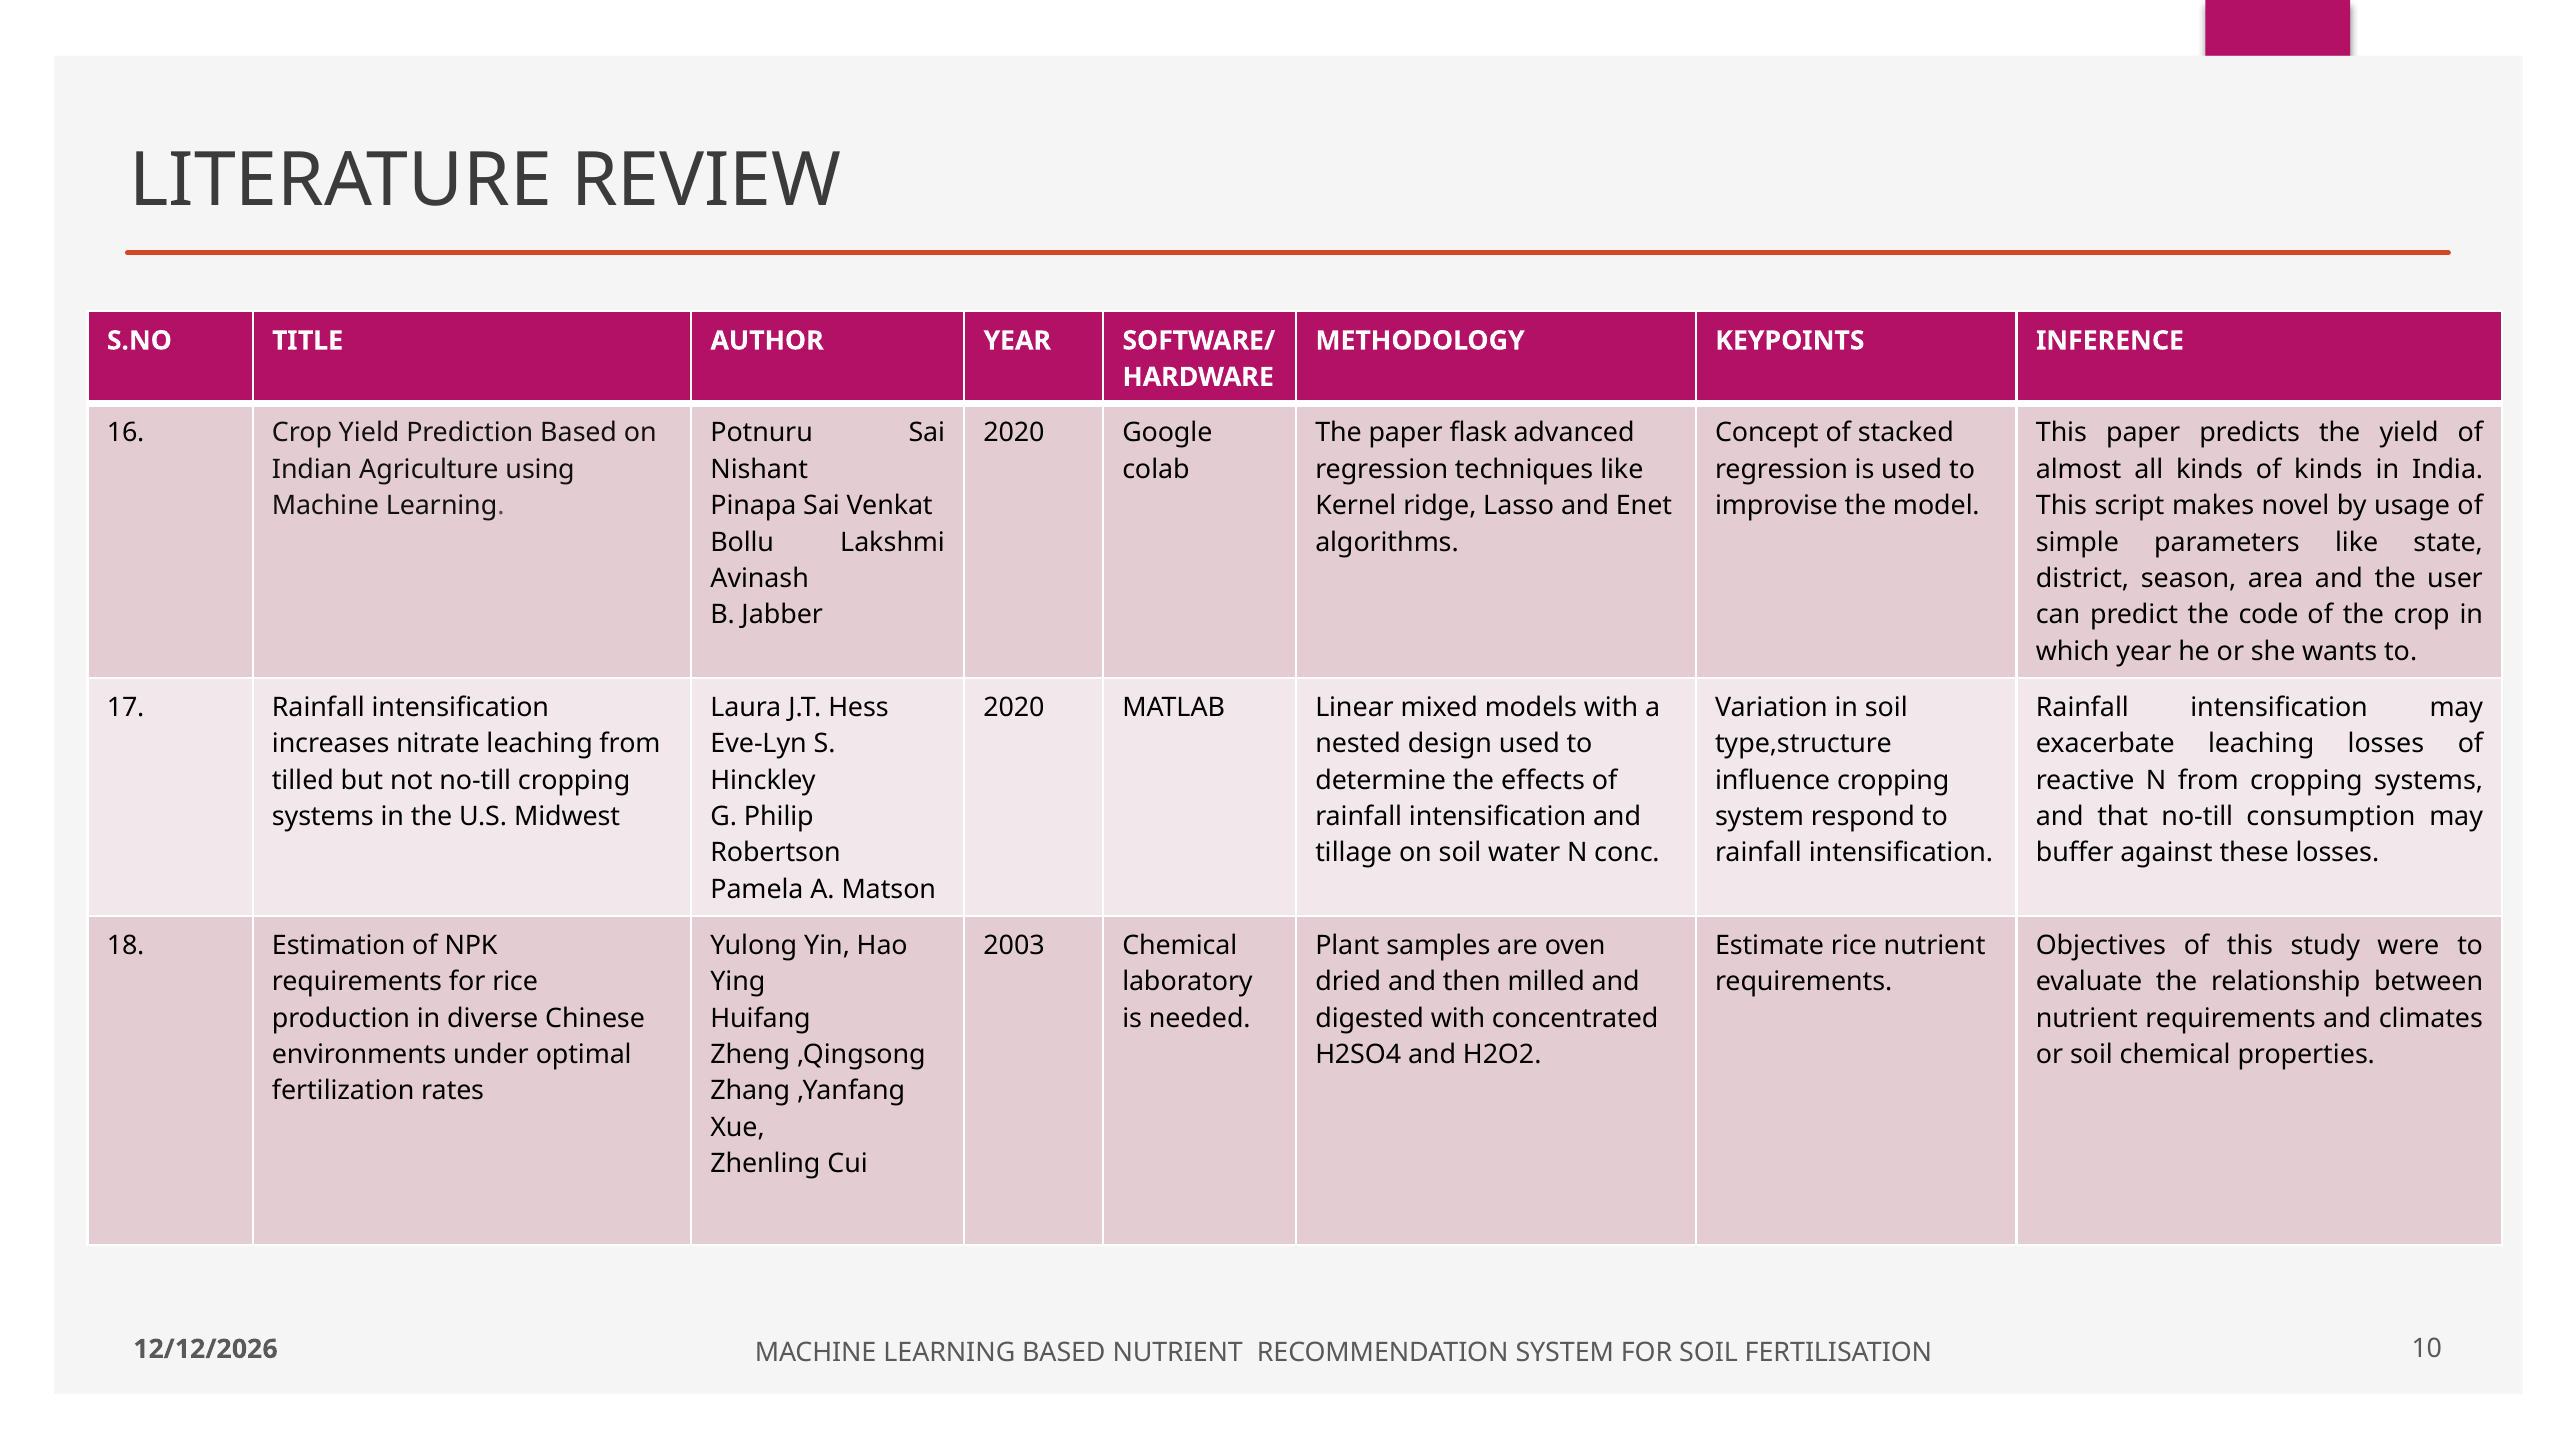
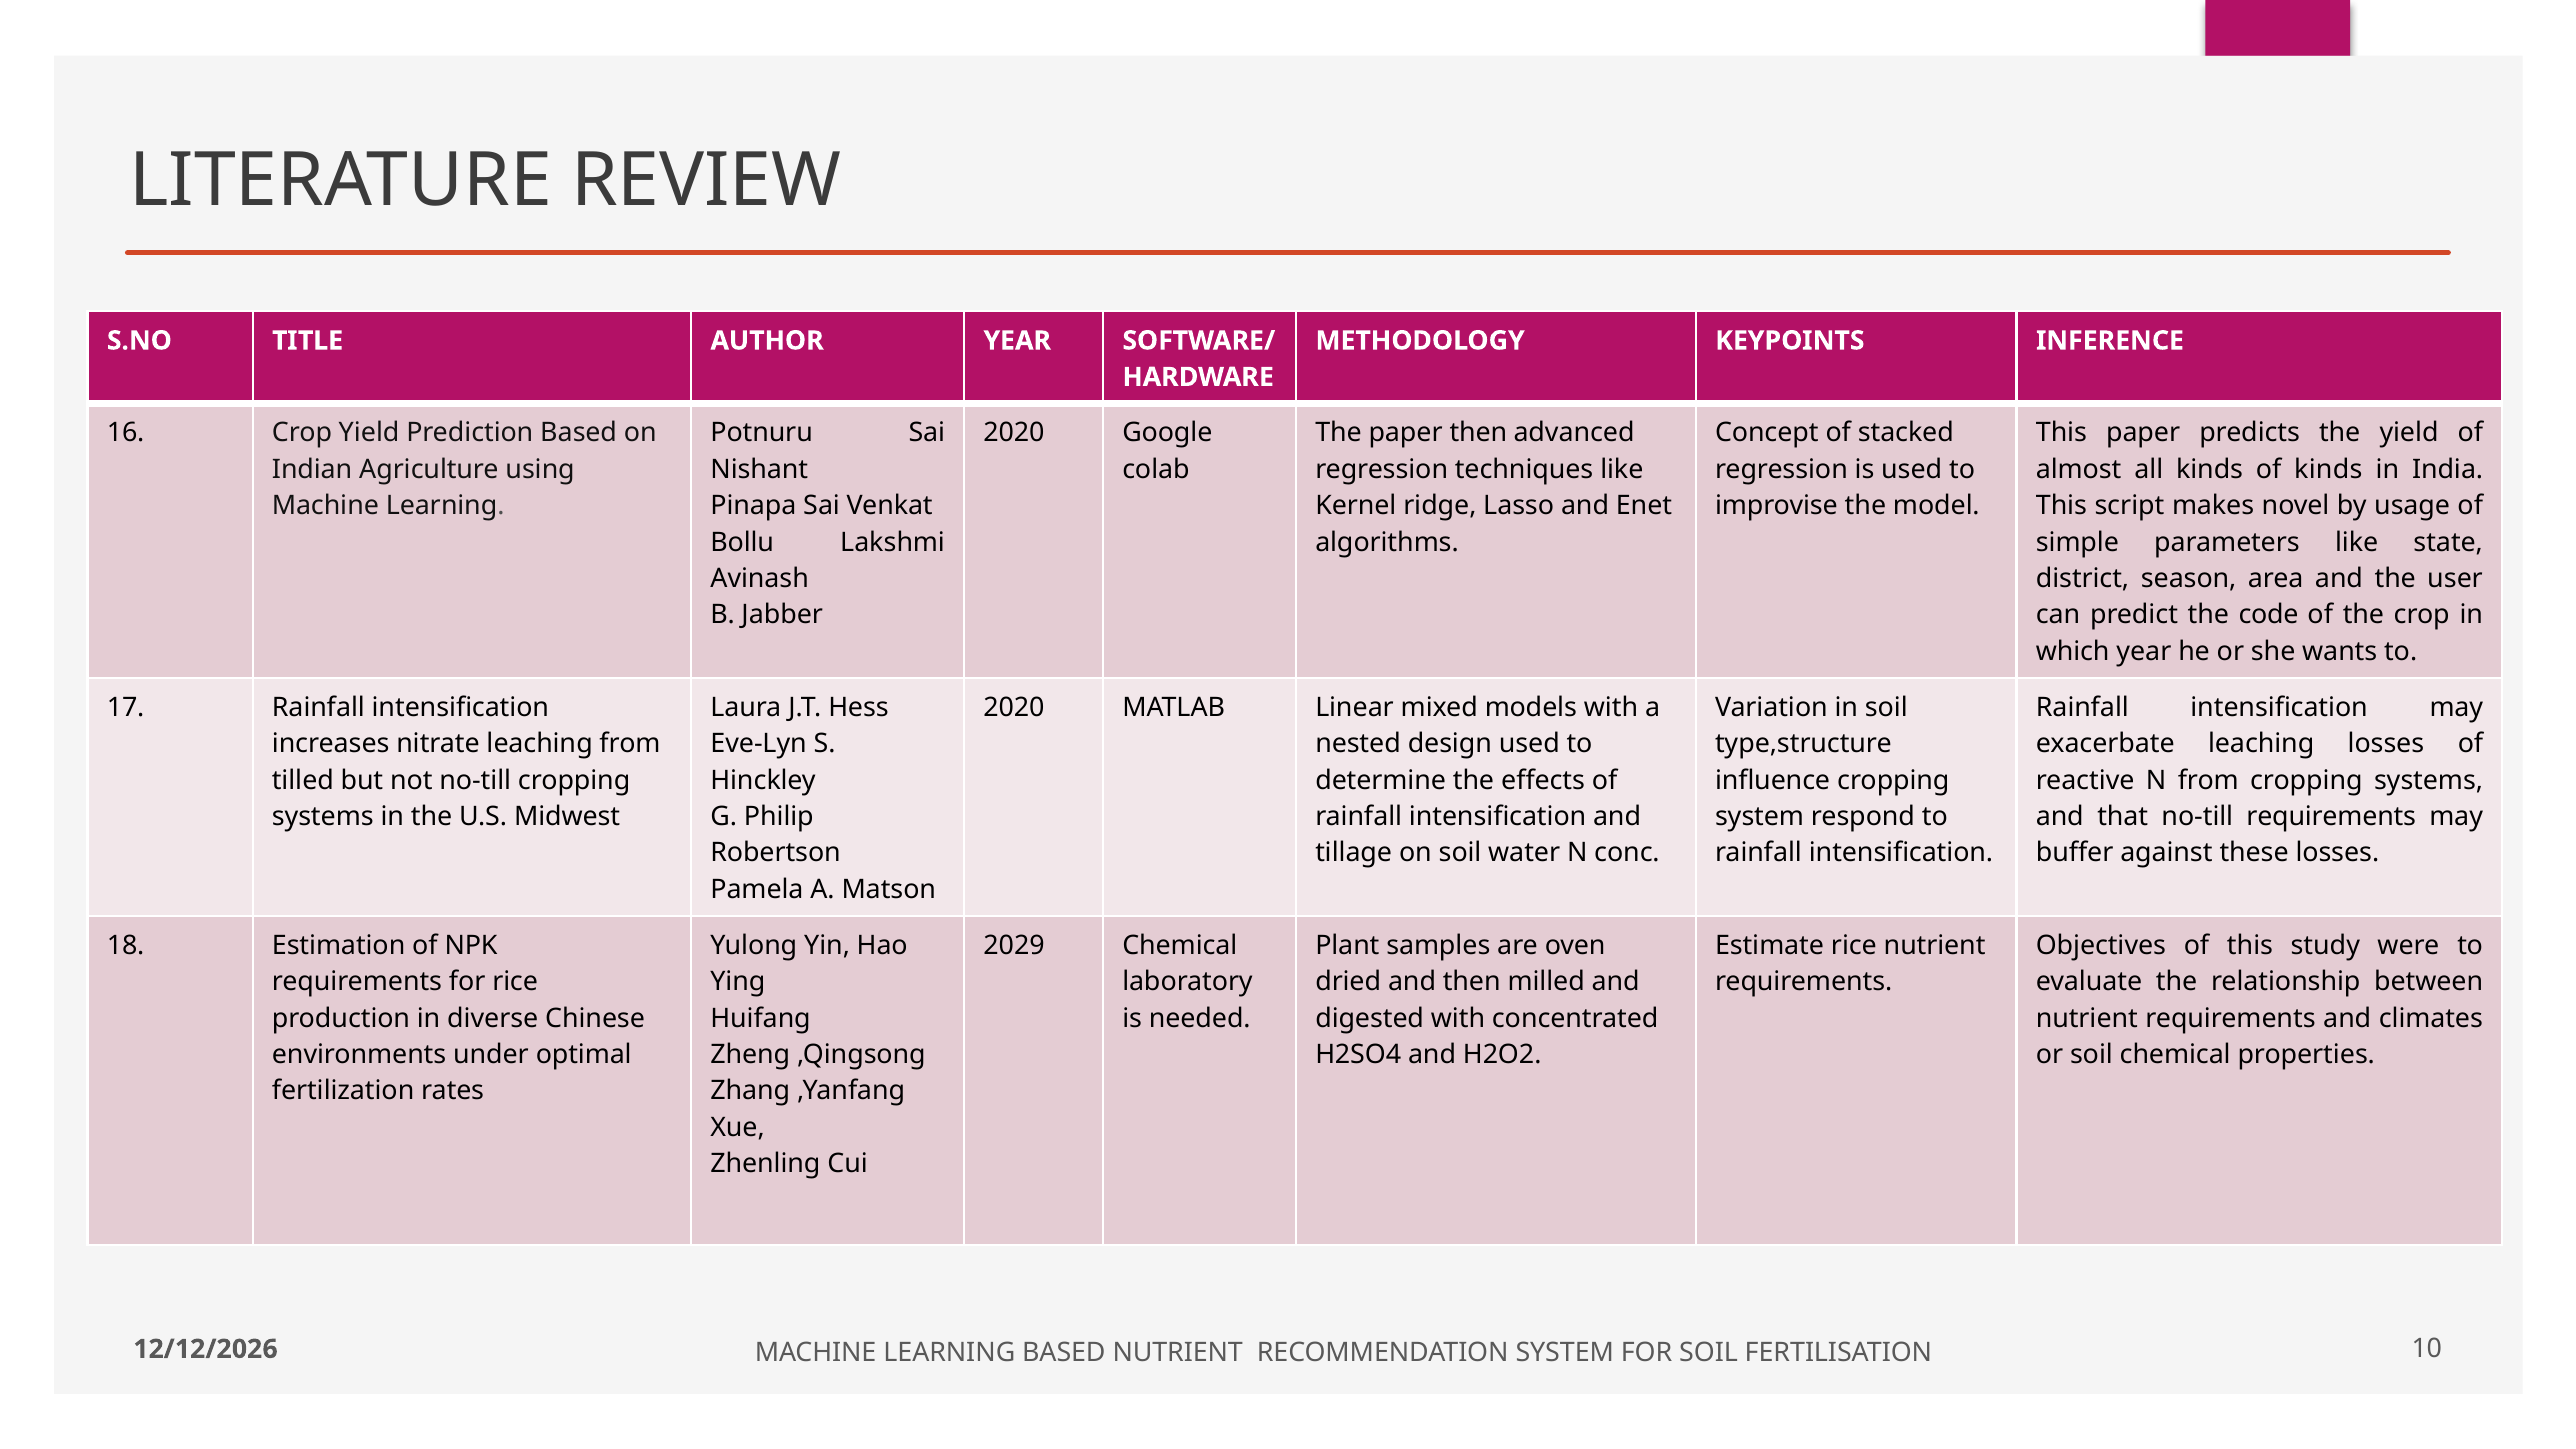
paper flask: flask -> then (1478, 433)
no-till consumption: consumption -> requirements (2331, 817)
2003: 2003 -> 2029 (1014, 945)
